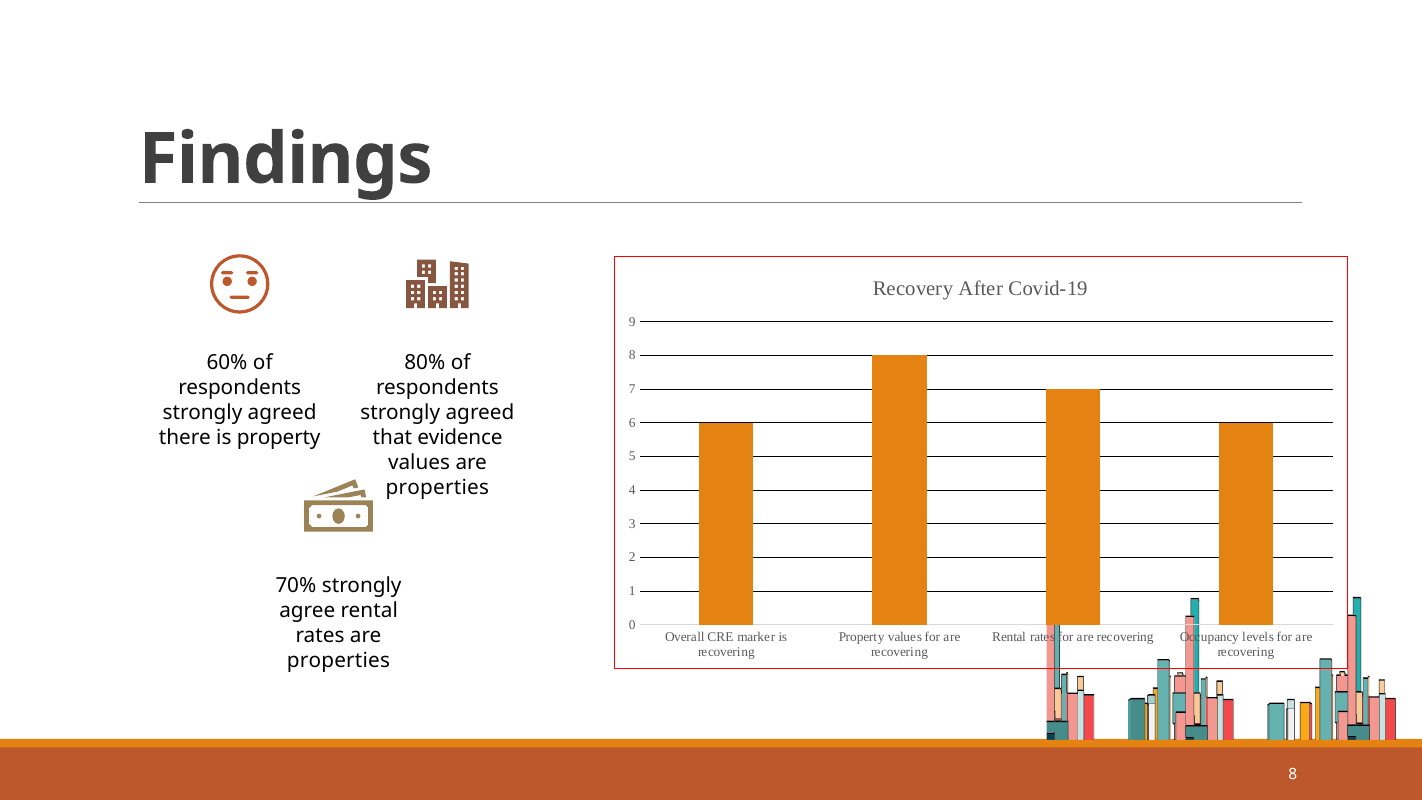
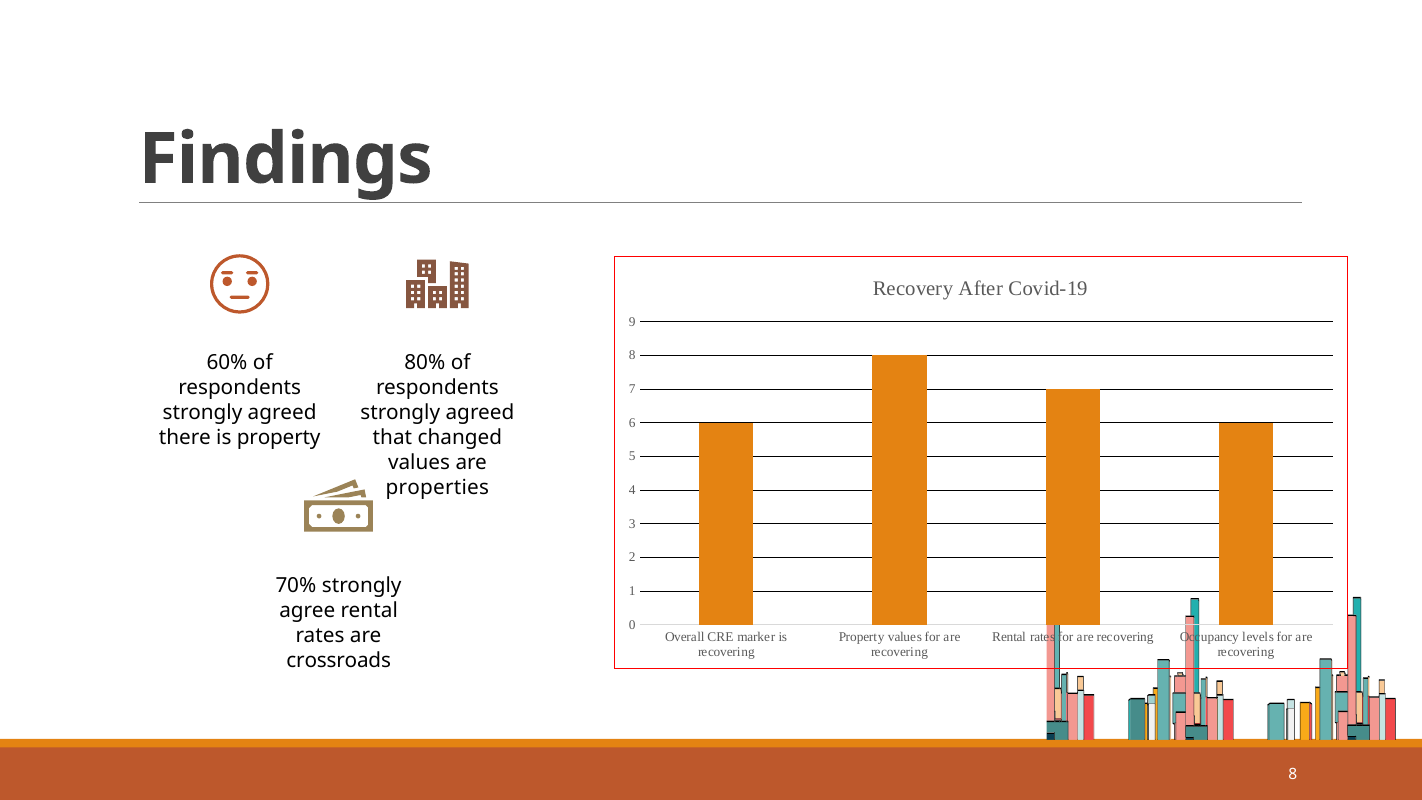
evidence: evidence -> changed (460, 437)
properties: properties -> crossroads (339, 660)
